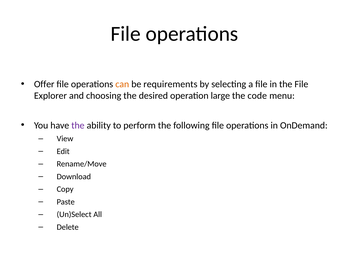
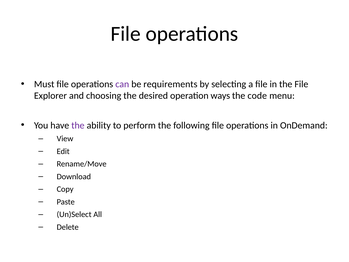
Offer: Offer -> Must (44, 84)
can colour: orange -> purple (122, 84)
large: large -> ways (220, 96)
